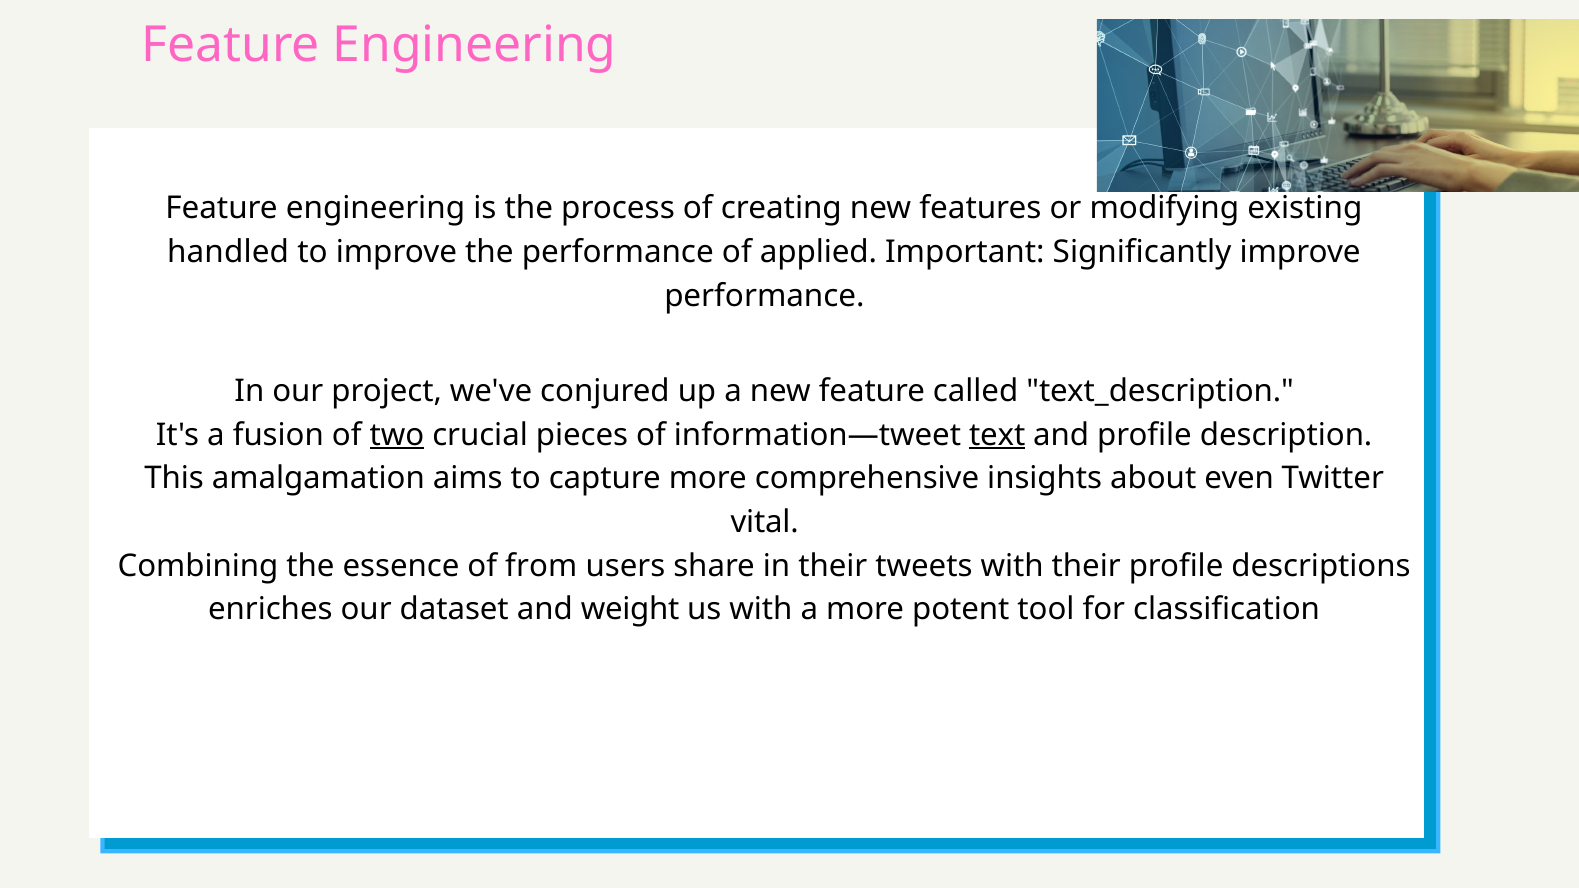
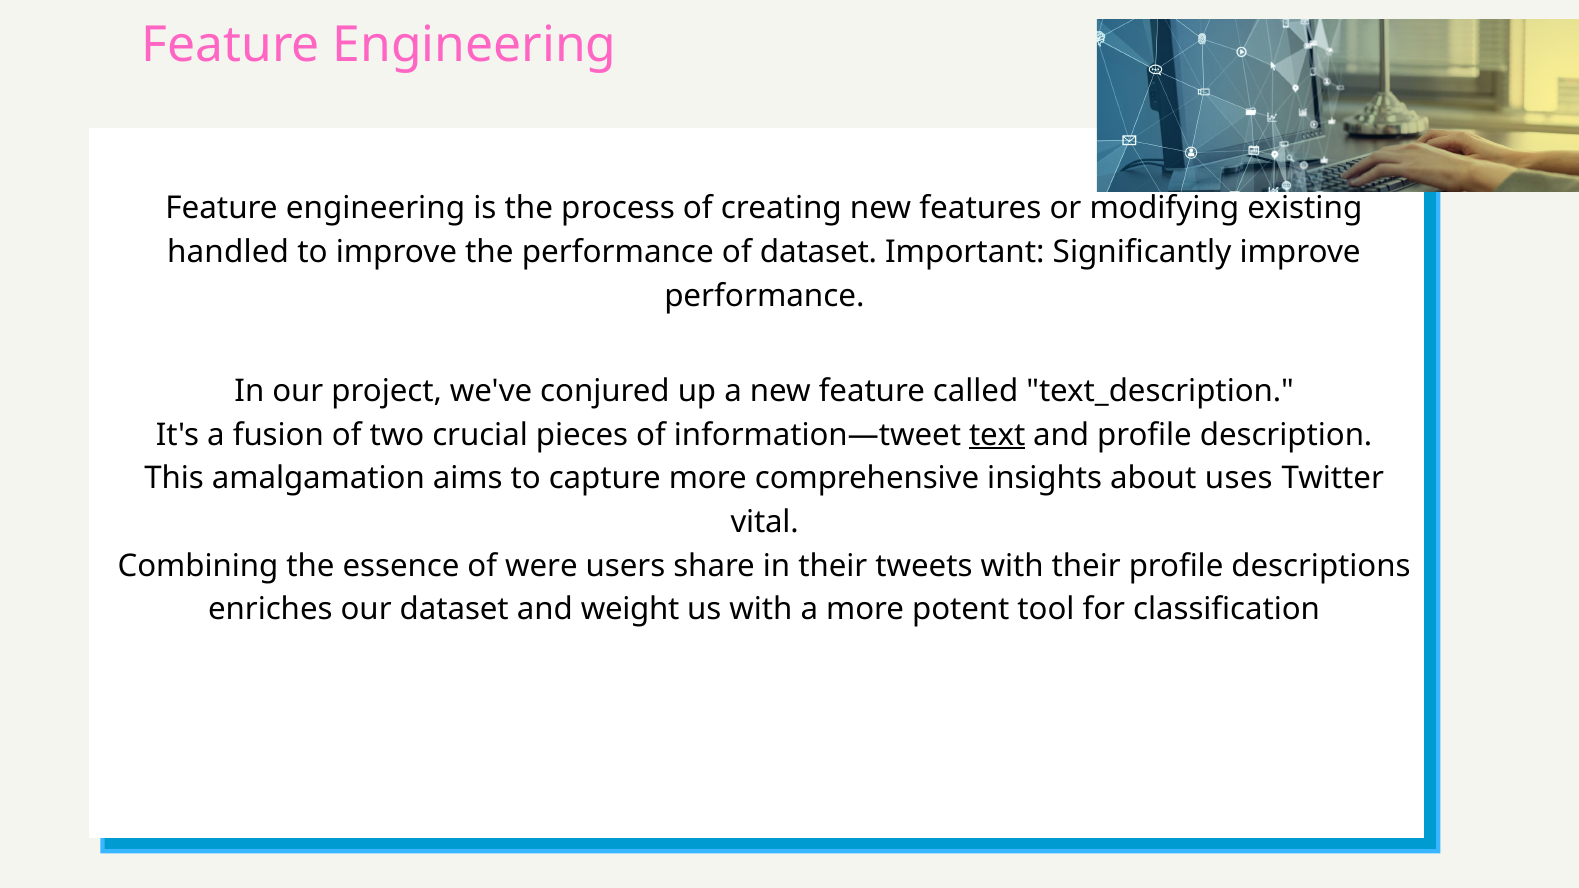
of applied: applied -> dataset (819, 252)
two underline: present -> none (397, 435)
even: even -> uses (1239, 479)
from: from -> were (541, 566)
